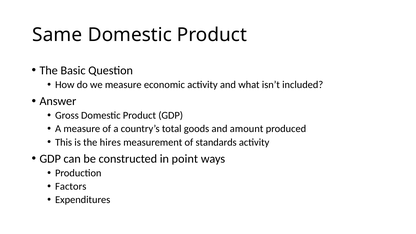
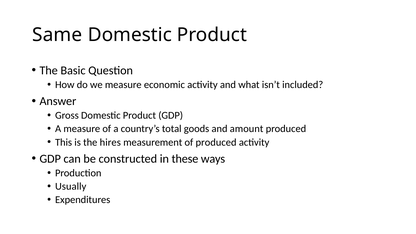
of standards: standards -> produced (216, 142)
point: point -> these (185, 159)
Factors: Factors -> Usually (71, 187)
